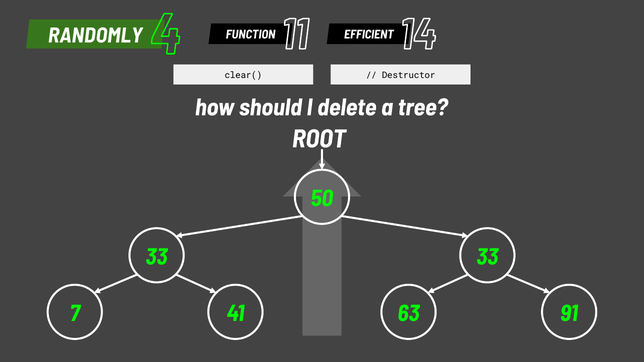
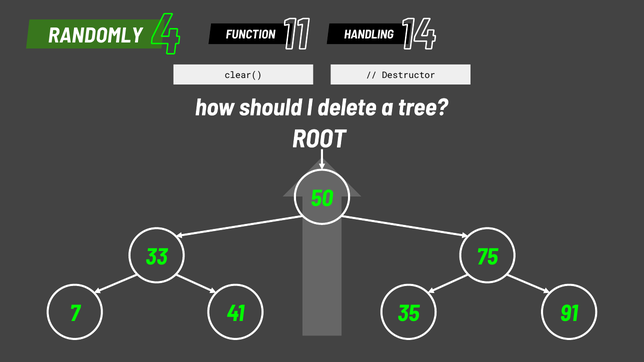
EFFICIENT: EFFICIENT -> HANDLING (369, 35)
33 33: 33 -> 75 (487, 257)
63: 63 -> 35 (408, 314)
